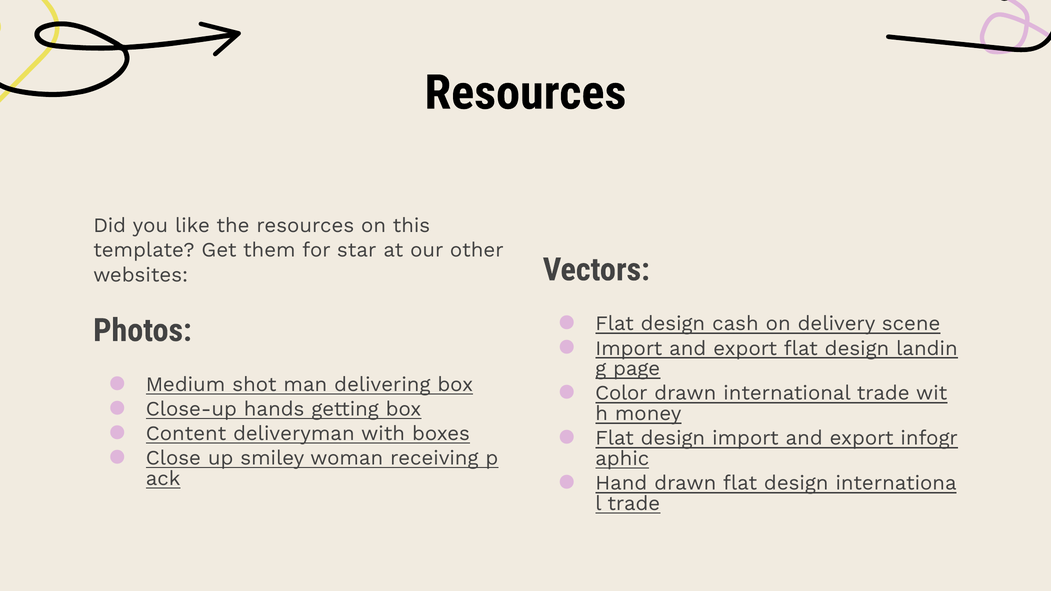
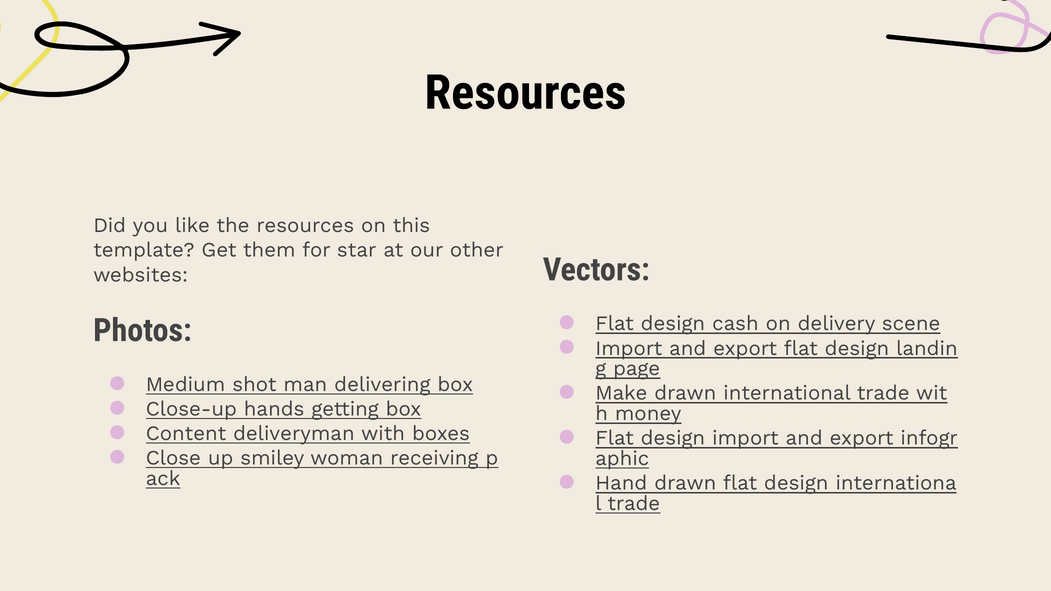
Color: Color -> Make (621, 393)
